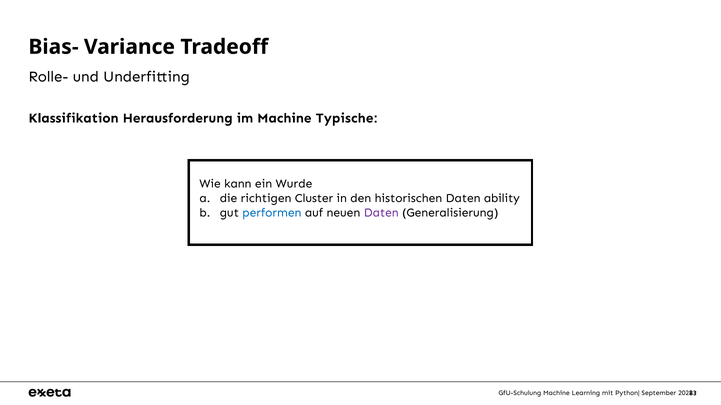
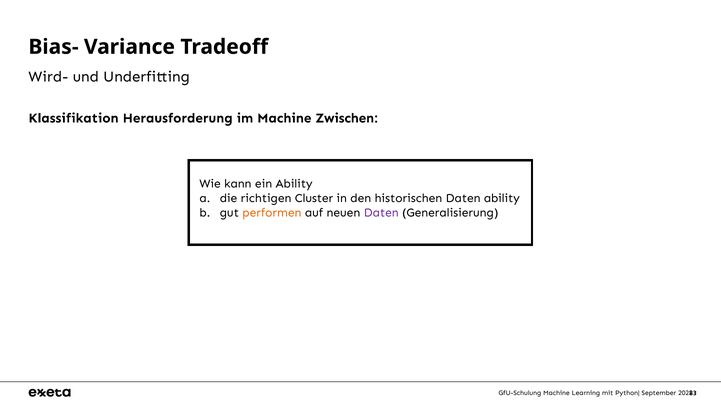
Rolle-: Rolle- -> Wird- (48, 77)
Typische: Typische -> Zwischen (347, 118)
ein Wurde: Wurde -> Ability (294, 184)
performen colour: blue -> orange (272, 213)
